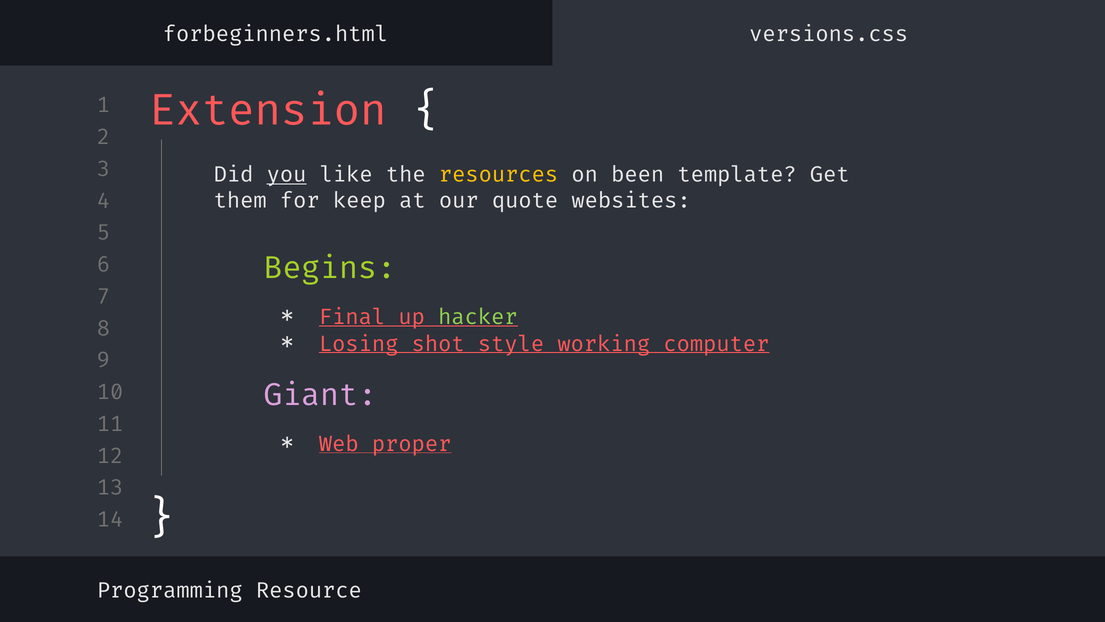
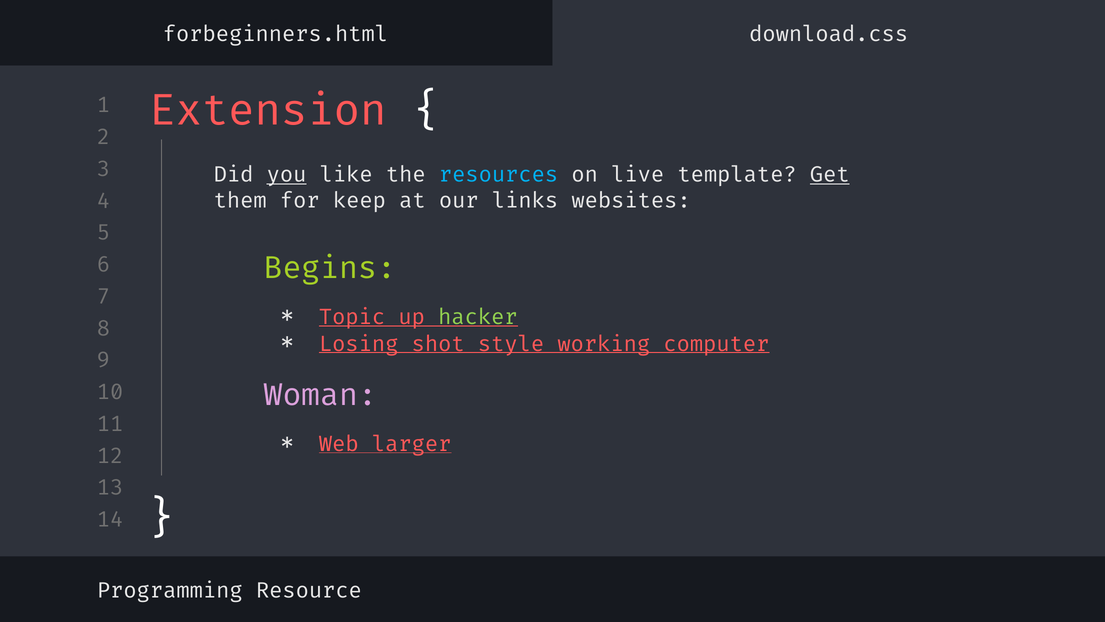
versions.css: versions.css -> download.css (829, 34)
resources colour: yellow -> light blue (499, 175)
been: been -> live (638, 175)
Get underline: none -> present (830, 175)
quote: quote -> links (525, 200)
Final: Final -> Topic (352, 317)
Giant: Giant -> Woman (320, 395)
proper: proper -> larger (412, 444)
